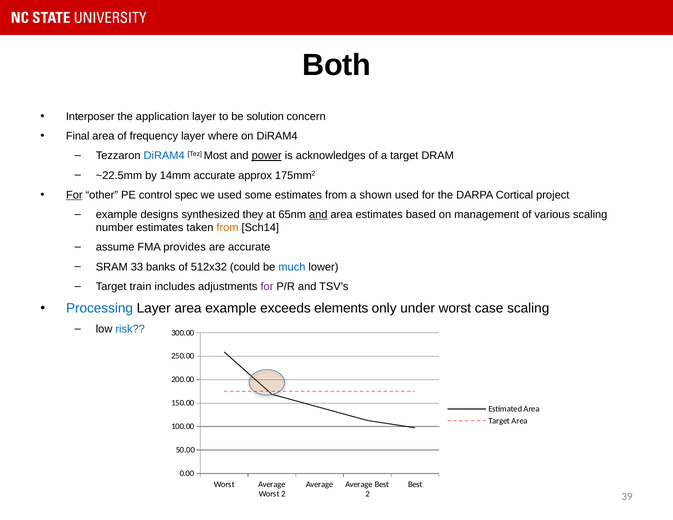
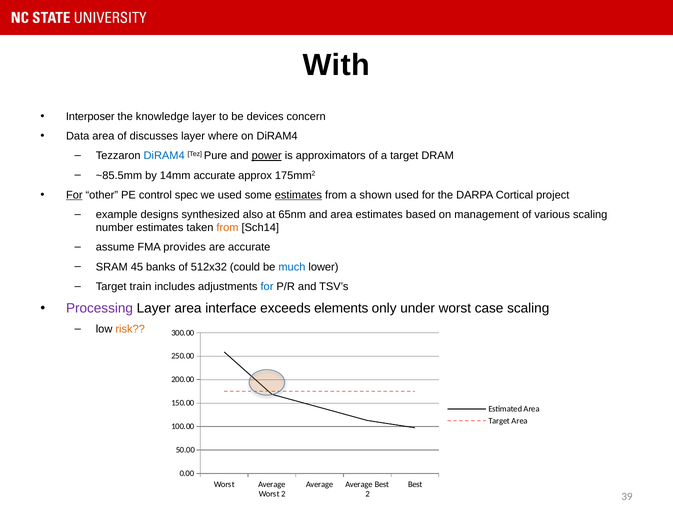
Both: Both -> With (336, 65)
application: application -> knowledge (162, 117)
solution: solution -> devices (265, 117)
Final: Final -> Data (78, 136)
frequency: frequency -> discusses (154, 136)
Most: Most -> Pure (216, 156)
acknowledges: acknowledges -> approximators (331, 156)
~22.5mm: ~22.5mm -> ~85.5mm (119, 175)
estimates underline: none -> present (298, 195)
they: they -> also (253, 215)
and underline: present -> none (318, 215)
33: 33 -> 45 (137, 267)
for colour: purple -> blue (267, 286)
Processing colour: blue -> purple (99, 308)
area example: example -> interface (231, 308)
risk colour: blue -> orange (130, 329)
